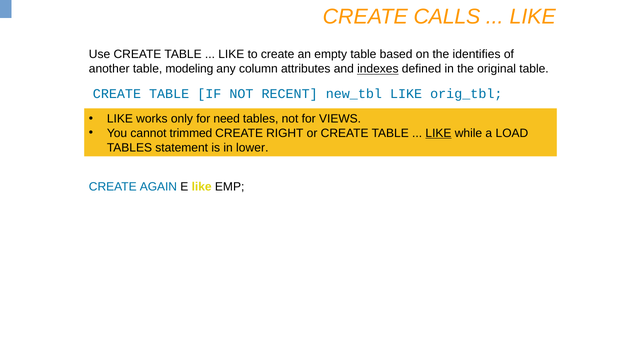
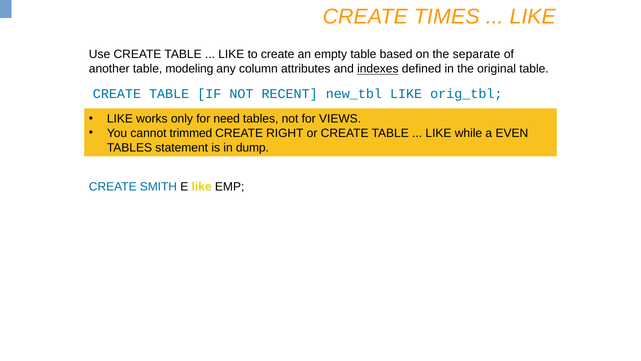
CALLS: CALLS -> TIMES (447, 17)
identifies: identifies -> separate (477, 54)
LIKE underline: present -> none (438, 133)
LOAD: LOAD -> EVEN (512, 133)
lower: lower -> dump (252, 147)
AGAIN: AGAIN -> SMITH (158, 187)
